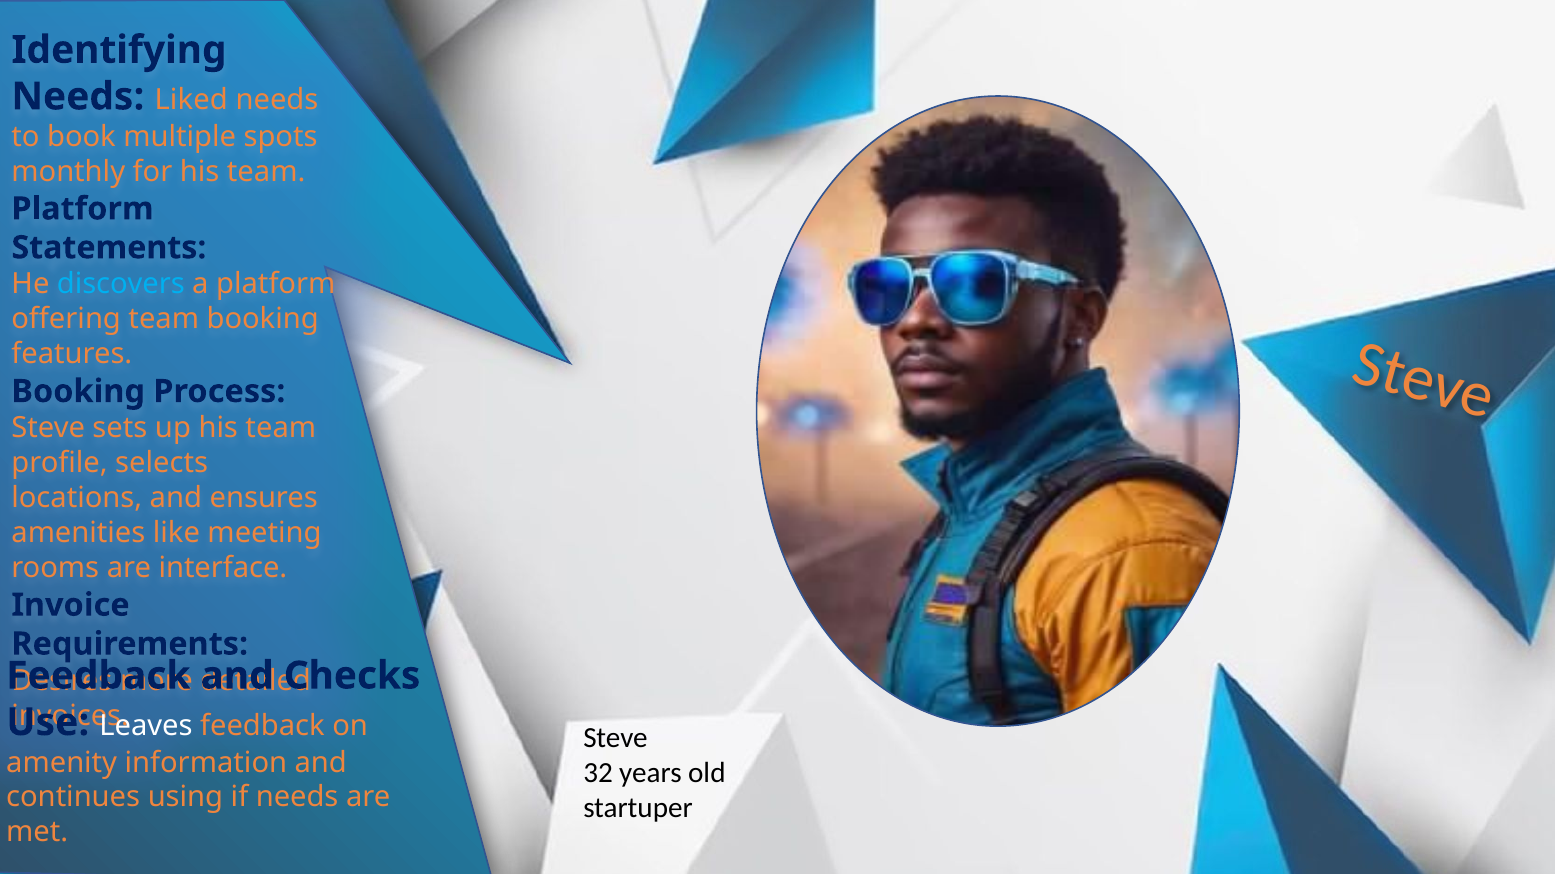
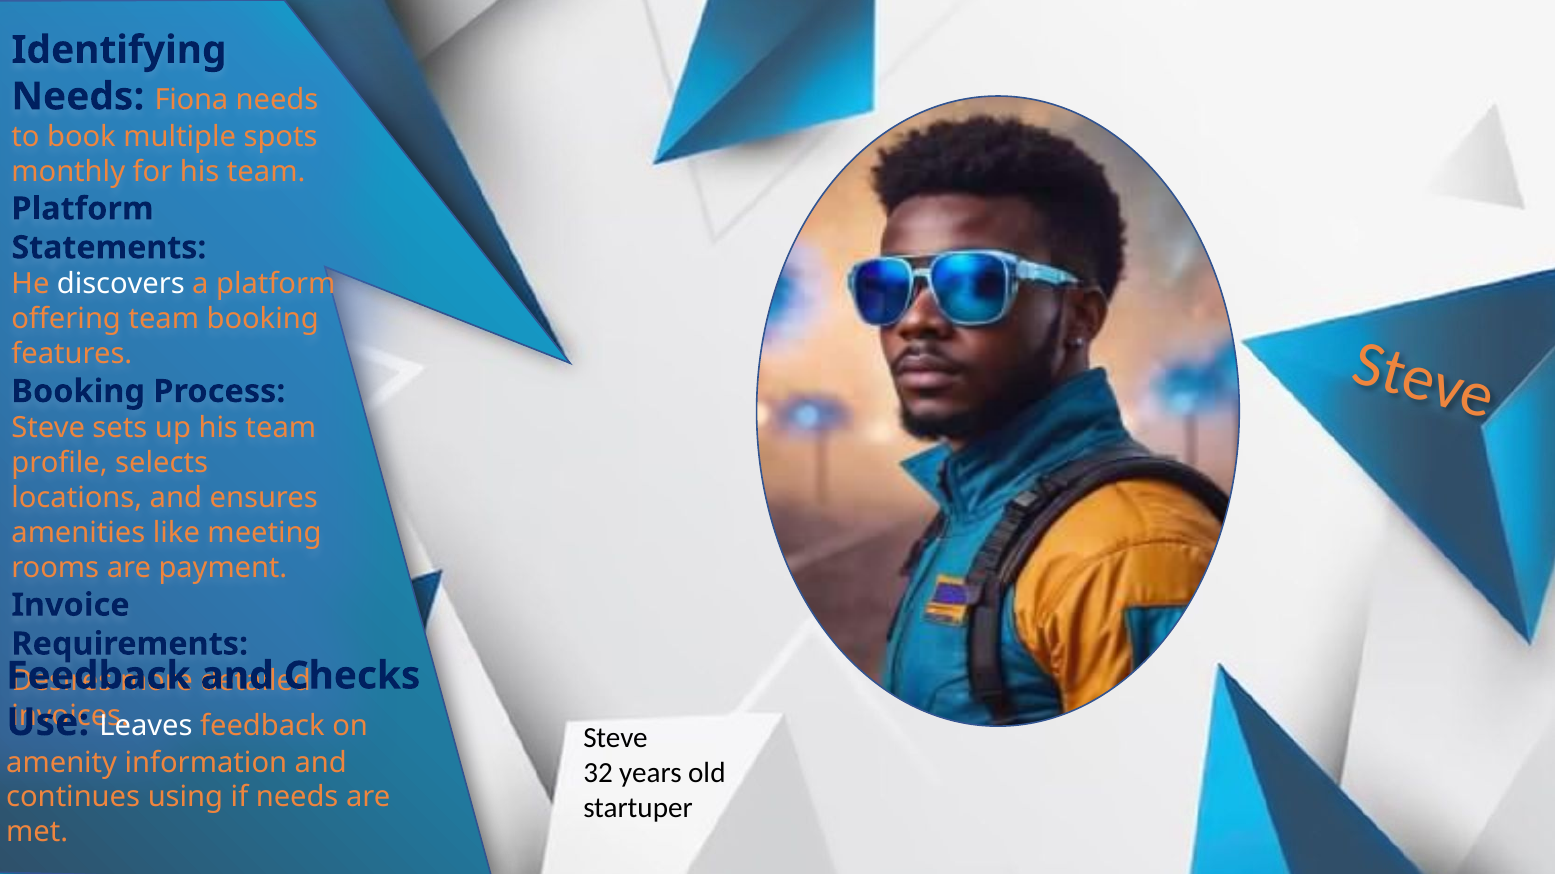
Liked: Liked -> Fiona (191, 100)
discovers colour: light blue -> white (121, 285)
interface: interface -> payment (223, 568)
